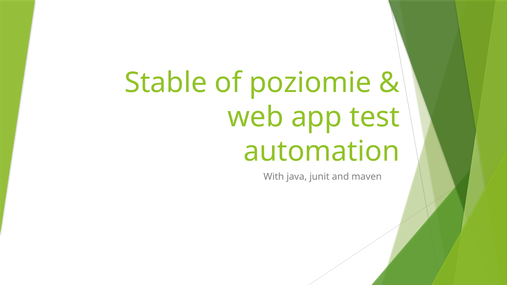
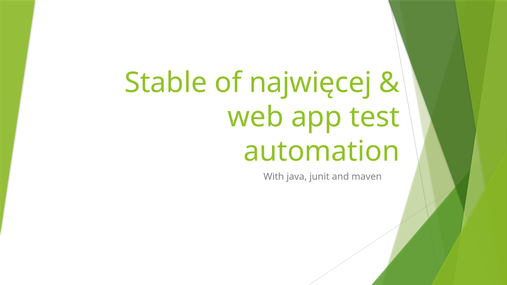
poziomie: poziomie -> najwięcej (310, 83)
